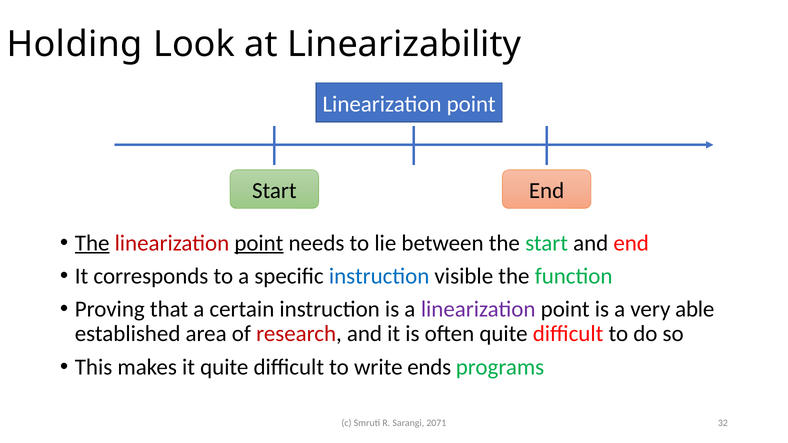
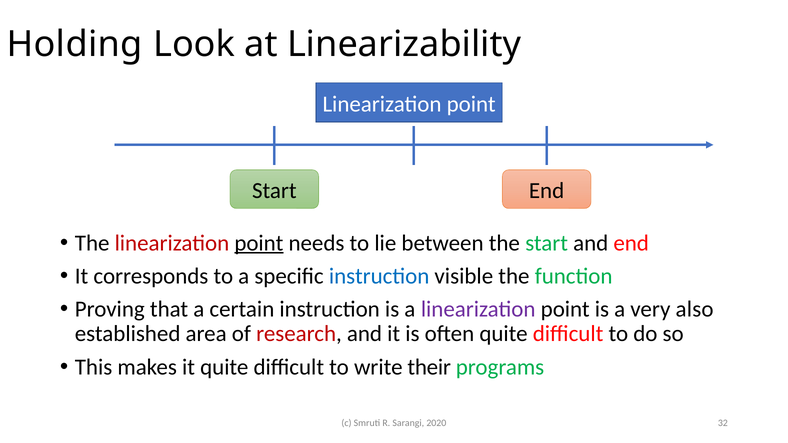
The underline: present -> none (92, 243)
able: able -> also (695, 309)
ends: ends -> their (429, 367)
2071: 2071 -> 2020 (436, 423)
